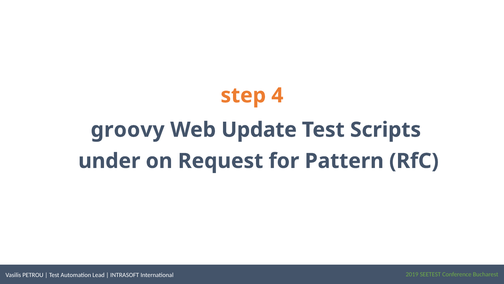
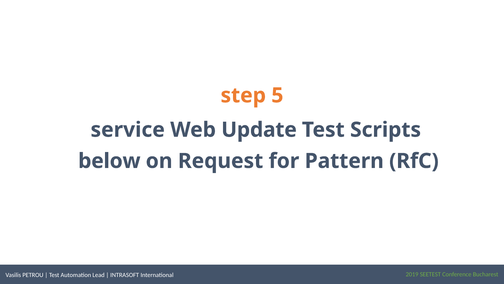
4: 4 -> 5 (277, 95)
groovy: groovy -> service (128, 130)
under: under -> below (109, 161)
